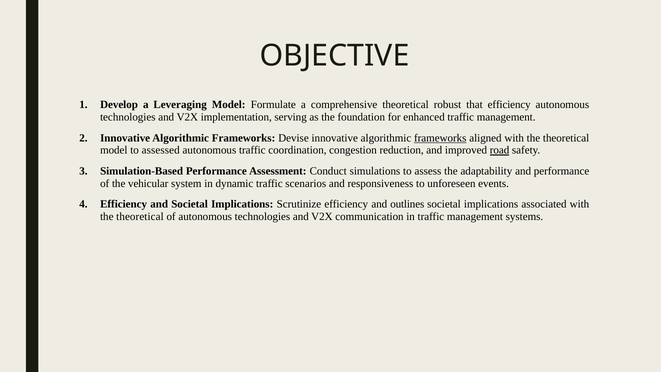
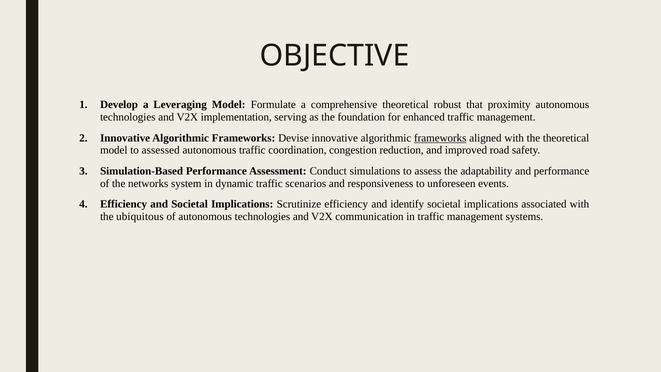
that efficiency: efficiency -> proximity (509, 105)
road underline: present -> none (500, 150)
vehicular: vehicular -> networks (148, 183)
outlines: outlines -> identify (407, 204)
theoretical: theoretical -> ubiquitous (140, 216)
